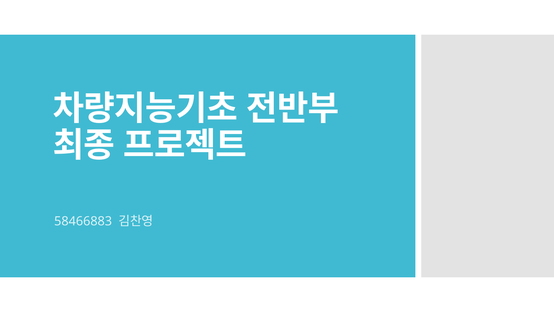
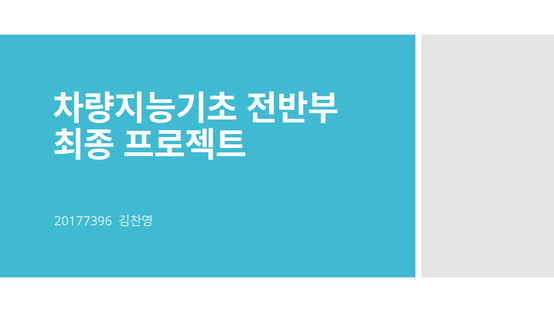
58466883: 58466883 -> 20177396 (83, 221)
